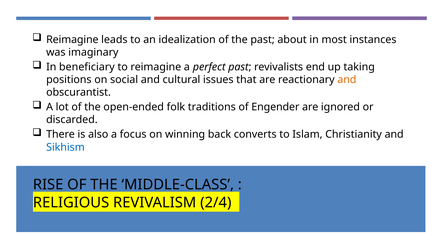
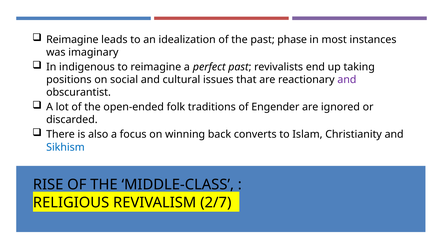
about: about -> phase (292, 40)
beneficiary: beneficiary -> indigenous (87, 67)
and colour: orange -> purple (347, 80)
2/4: 2/4 -> 2/7 (216, 203)
